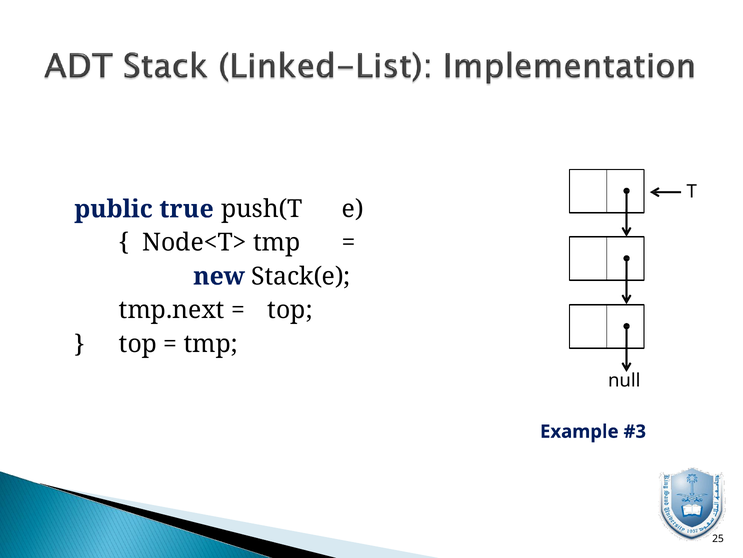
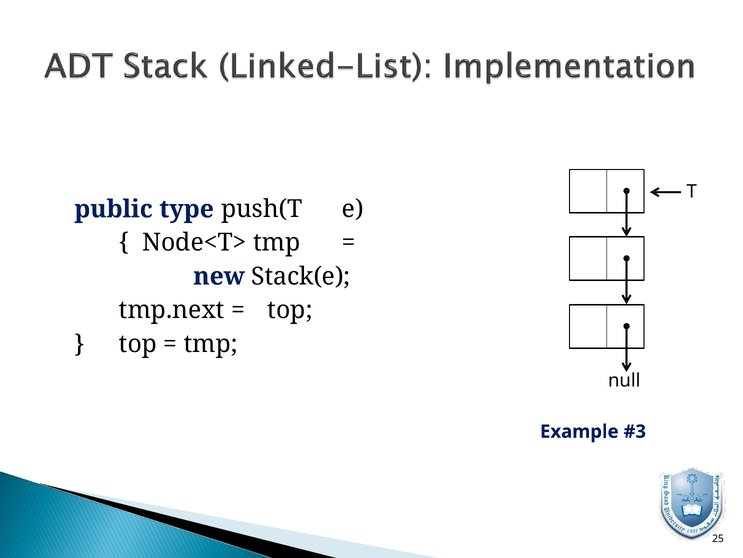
true: true -> type (187, 209)
